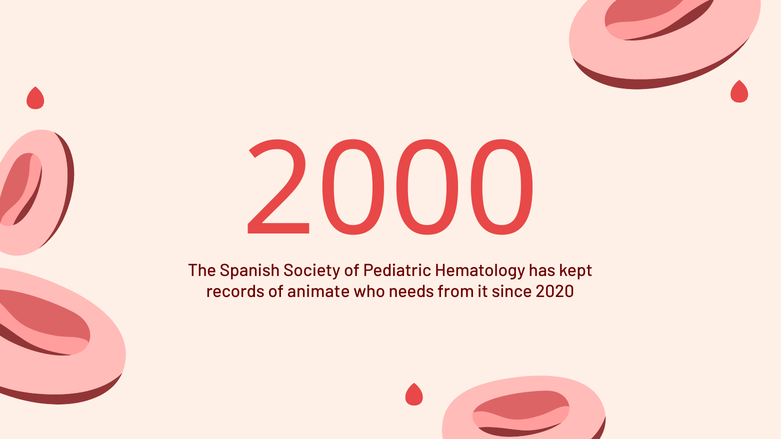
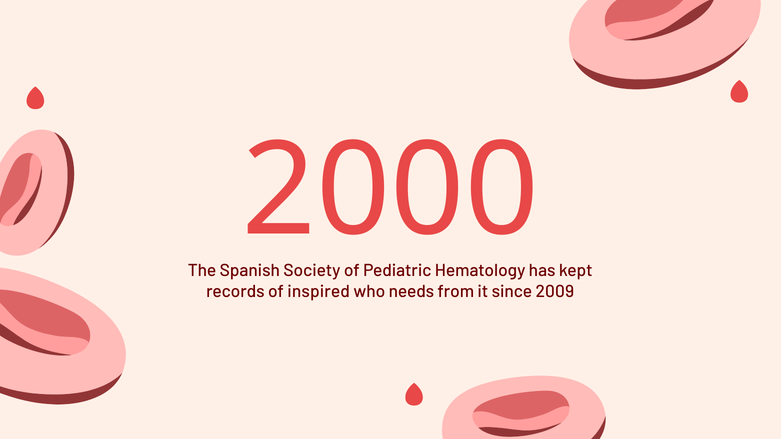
animate: animate -> inspired (319, 292)
2020: 2020 -> 2009 (555, 292)
